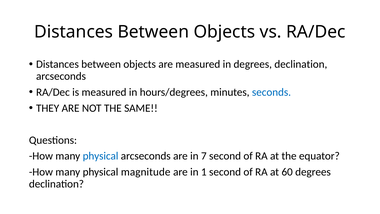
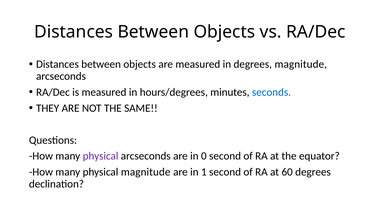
in degrees declination: declination -> magnitude (301, 64)
physical colour: blue -> purple (101, 156)
7: 7 -> 0 (204, 156)
